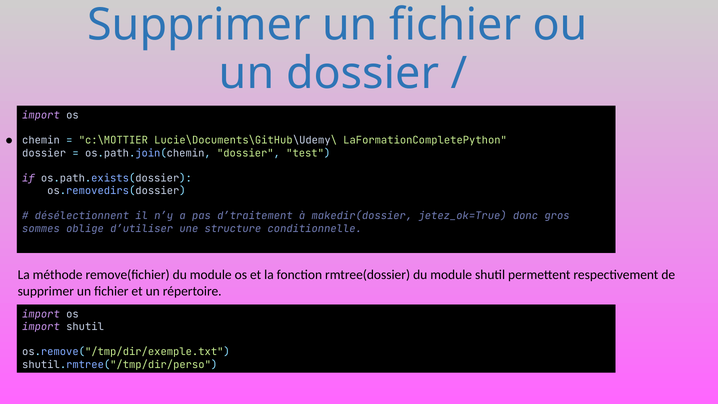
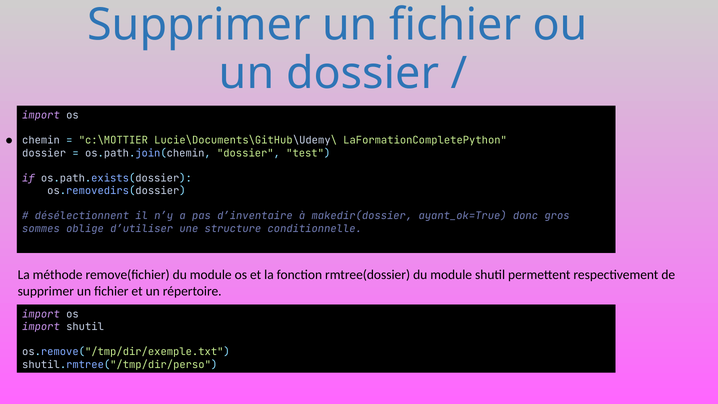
d’traitement: d’traitement -> d’inventaire (255, 216)
jetez_ok=True: jetez_ok=True -> ayant_ok=True (463, 216)
